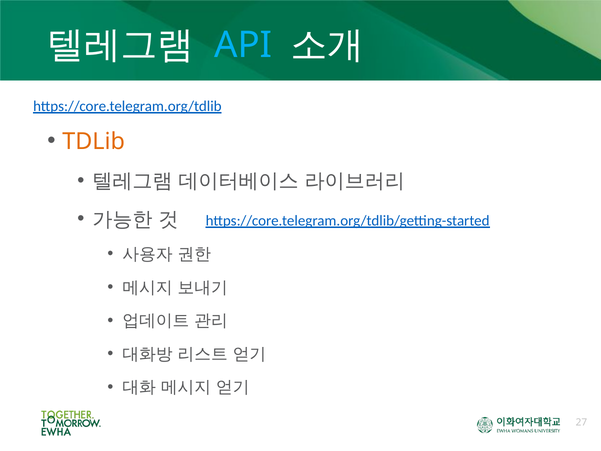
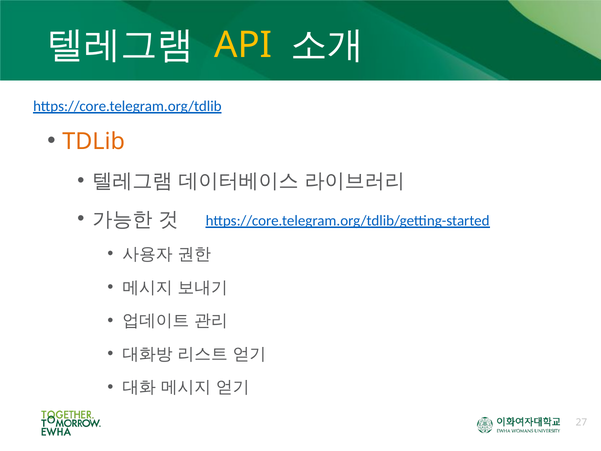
API colour: light blue -> yellow (243, 45)
